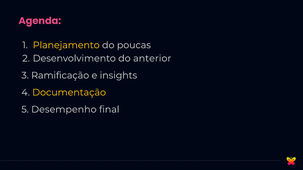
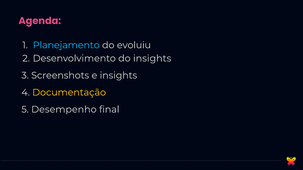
Planejamento colour: yellow -> light blue (66, 45)
poucas: poucas -> evoluiu (134, 45)
do anterior: anterior -> insights (152, 59)
Ramificação: Ramificação -> Screenshots (60, 76)
